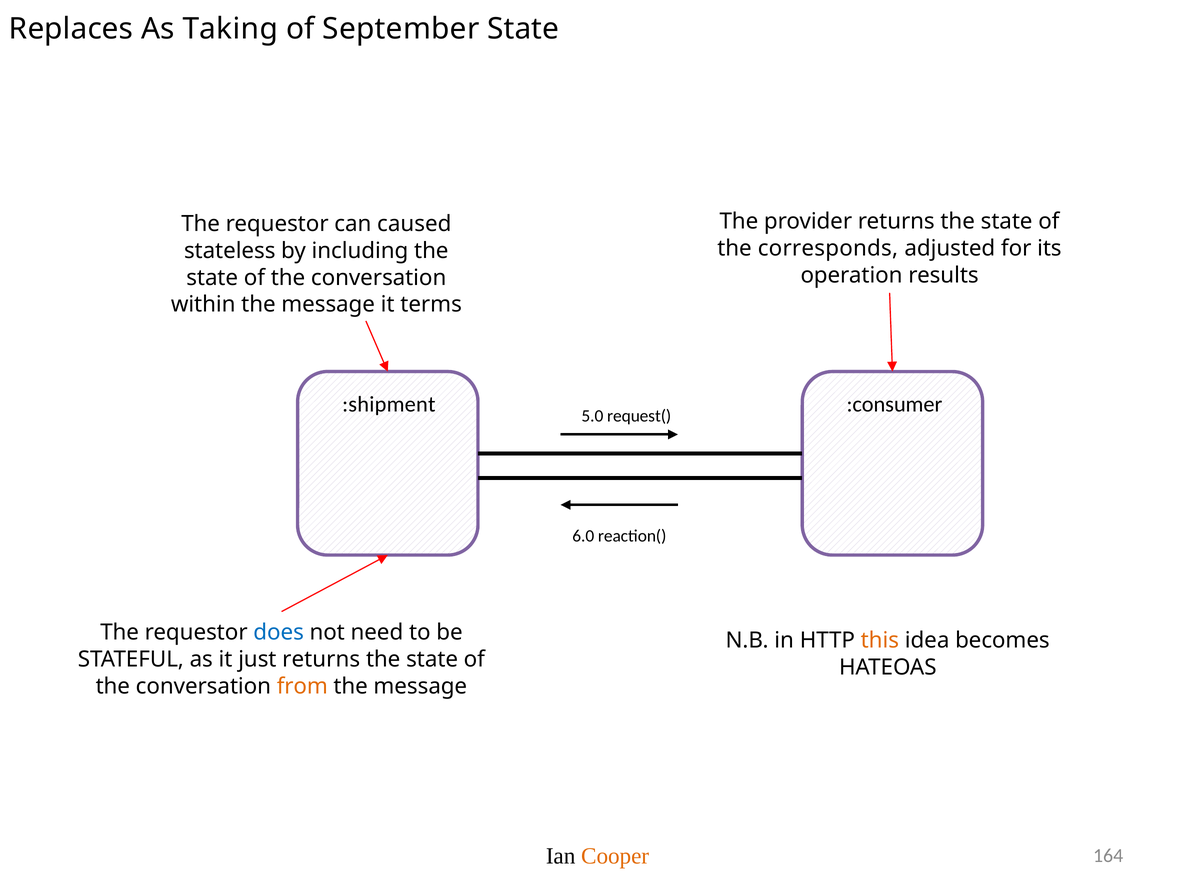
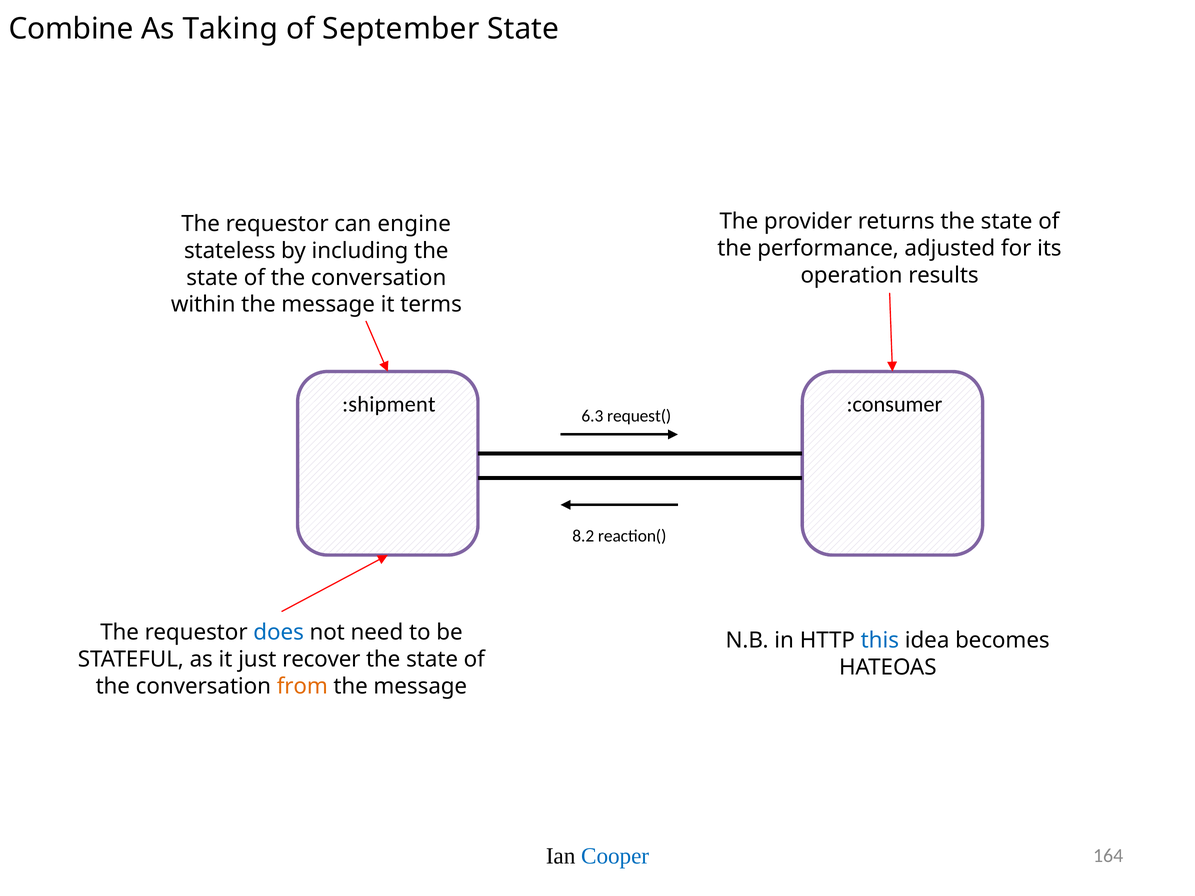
Replaces: Replaces -> Combine (71, 29)
caused: caused -> engine (414, 224)
corresponds: corresponds -> performance (828, 248)
5.0: 5.0 -> 6.3 (592, 416)
6.0: 6.0 -> 8.2 (583, 536)
this colour: orange -> blue (880, 641)
just returns: returns -> recover (321, 660)
Cooper colour: orange -> blue (615, 856)
